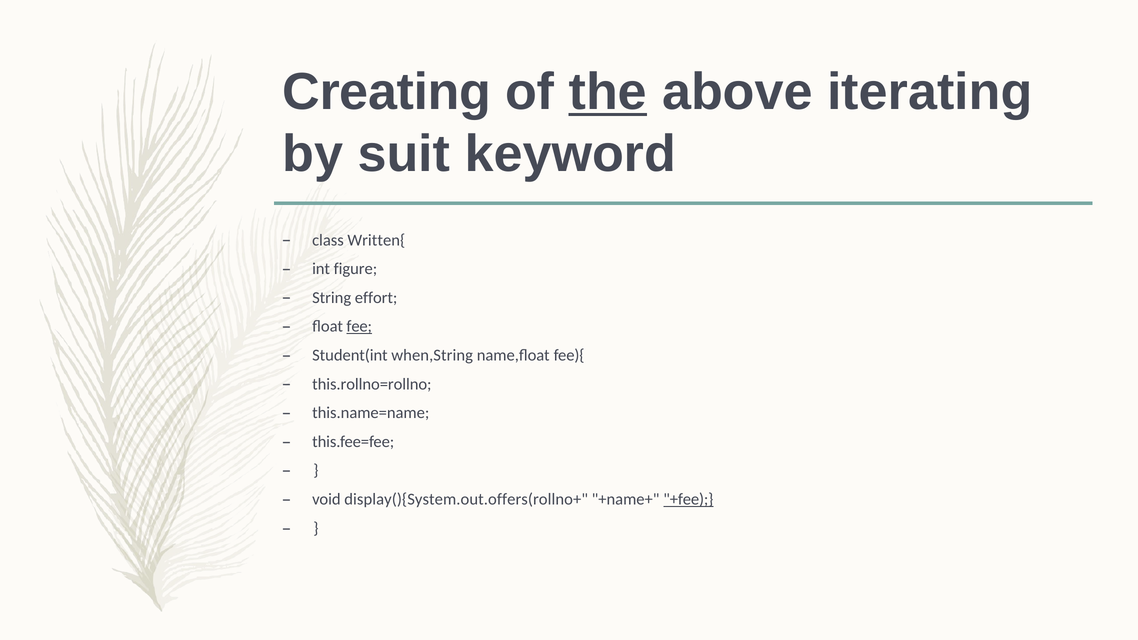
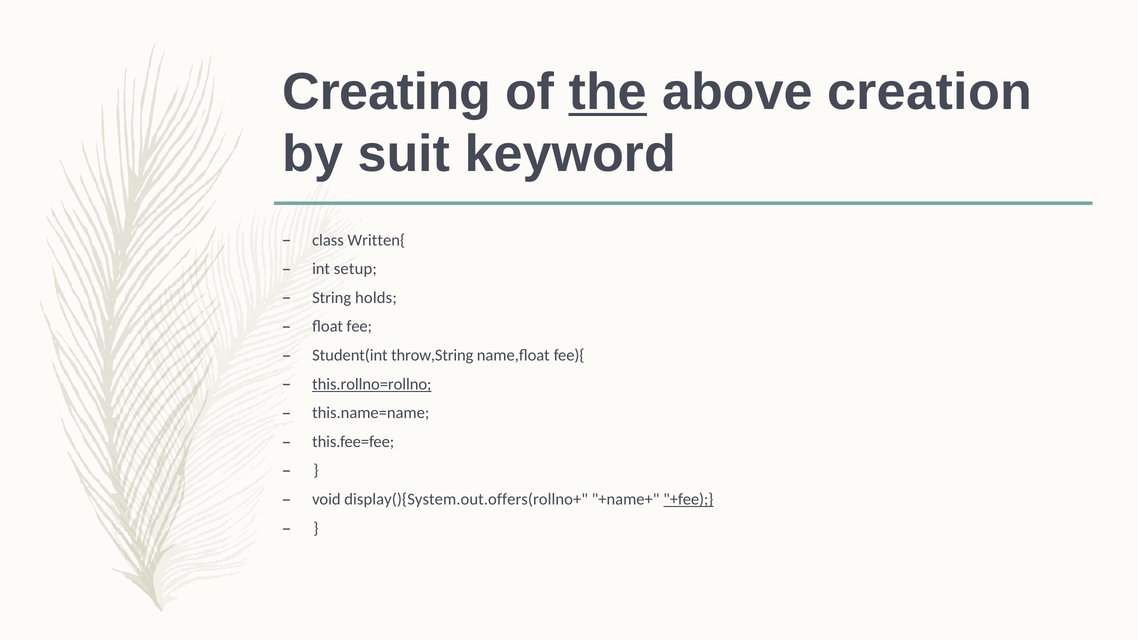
iterating: iterating -> creation (930, 92)
figure: figure -> setup (355, 269)
effort: effort -> holds (376, 298)
fee underline: present -> none (359, 327)
when,String: when,String -> throw,String (432, 355)
this.rollno=rollno underline: none -> present (372, 384)
